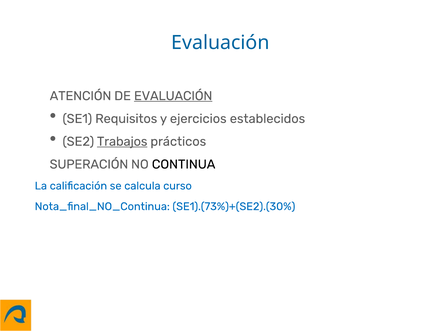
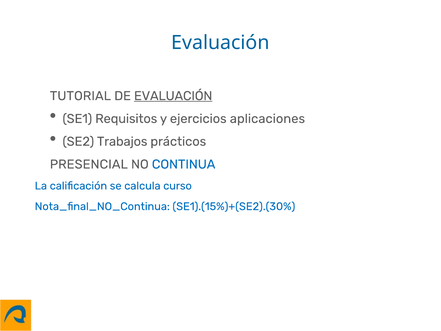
ATENCIÓN: ATENCIÓN -> TUTORIAL (80, 96)
establecidos: establecidos -> aplicaciones (267, 119)
Trabajos underline: present -> none (122, 141)
SUPERACIÓN: SUPERACIÓN -> PRESENCIAL (89, 164)
CONTINUA colour: black -> blue (184, 164)
SE1).(73%)+(SE2).(30%: SE1).(73%)+(SE2).(30% -> SE1).(15%)+(SE2).(30% (234, 206)
